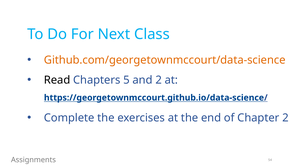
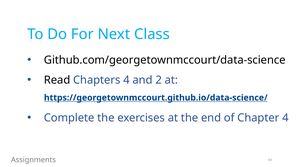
Github.com/georgetownmccourt/data-science colour: orange -> black (165, 60)
Chapters 5: 5 -> 4 (126, 80)
Chapter 2: 2 -> 4 (285, 118)
